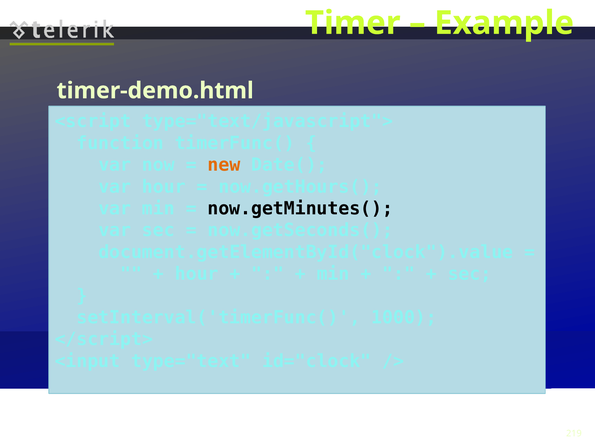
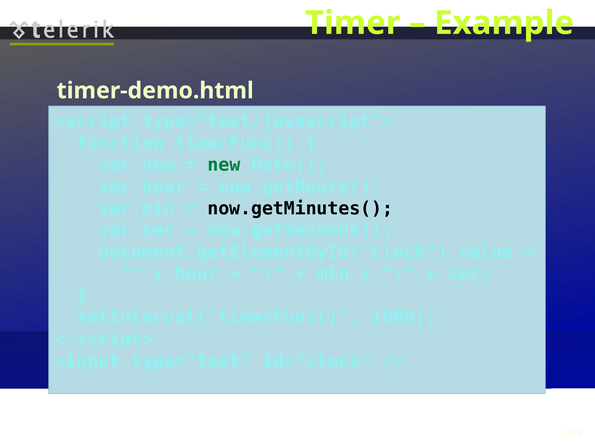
new colour: orange -> green (224, 165)
